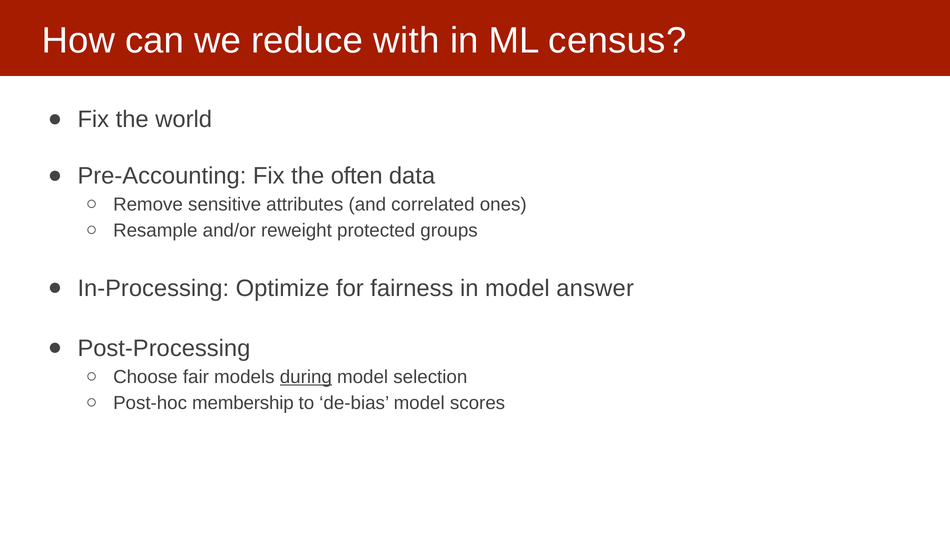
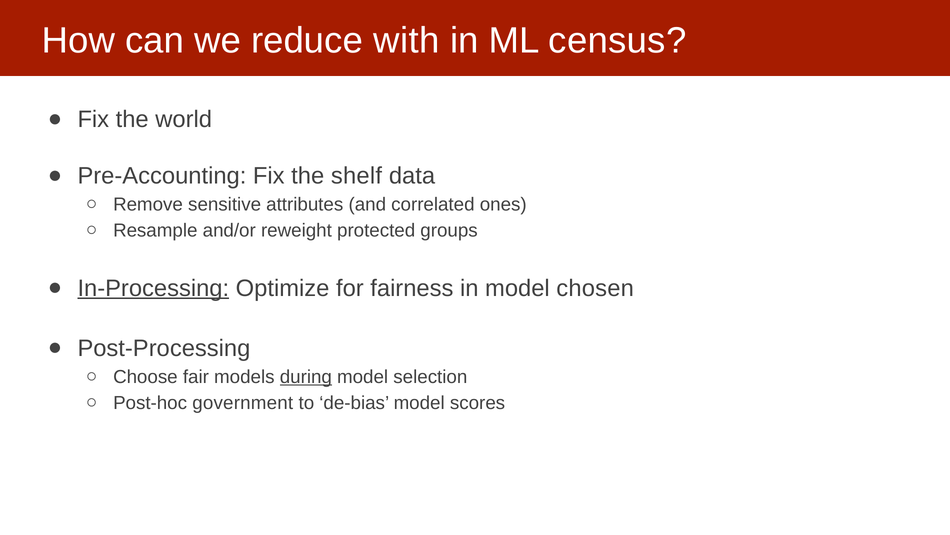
often: often -> shelf (356, 176)
In-Processing underline: none -> present (153, 288)
answer: answer -> chosen (595, 288)
membership: membership -> government (243, 402)
